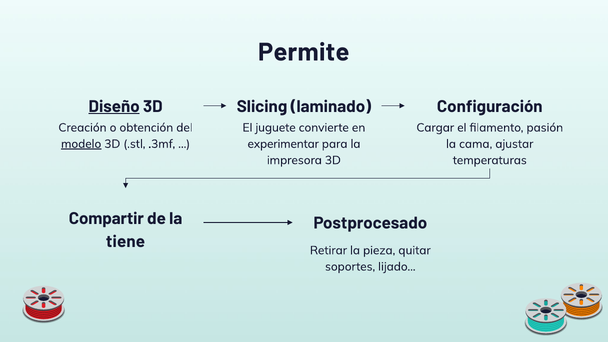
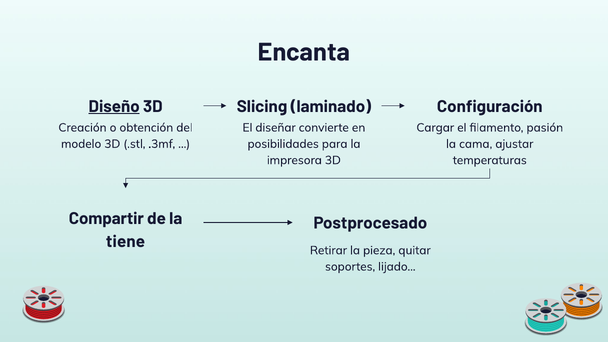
Permite: Permite -> Encanta (304, 53)
juguete: juguete -> diseñar (276, 128)
modelo underline: present -> none (81, 144)
experimentar: experimentar -> posibilidades (283, 144)
